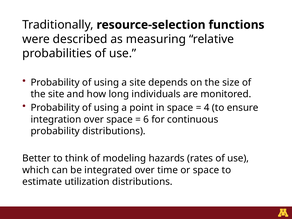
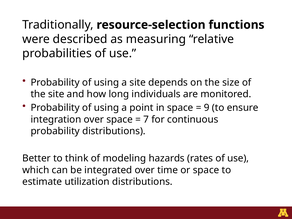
4: 4 -> 9 (207, 108)
6: 6 -> 7 (146, 119)
